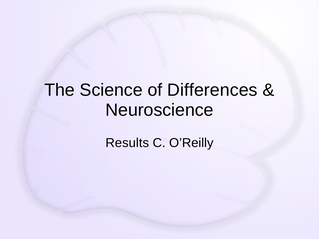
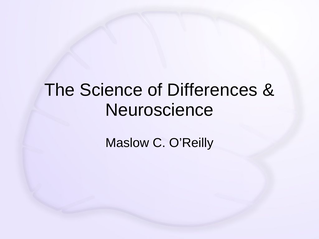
Results: Results -> Maslow (127, 143)
